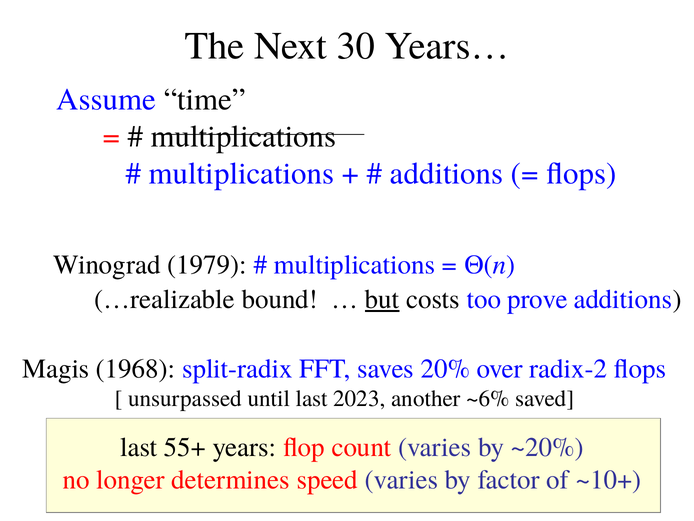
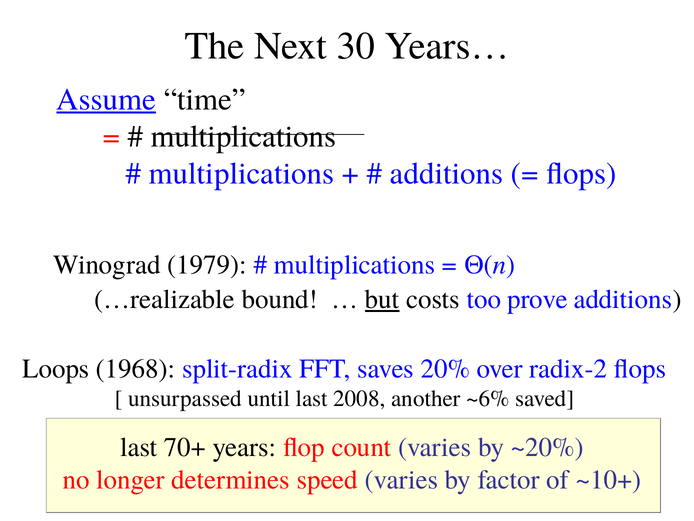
Assume underline: none -> present (106, 99)
Magis: Magis -> Loops (56, 368)
2023: 2023 -> 2008 (359, 398)
55+: 55+ -> 70+ (185, 447)
